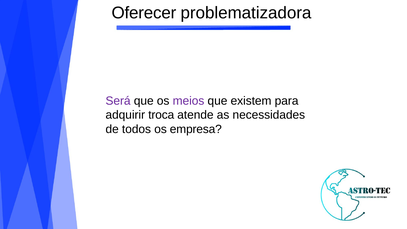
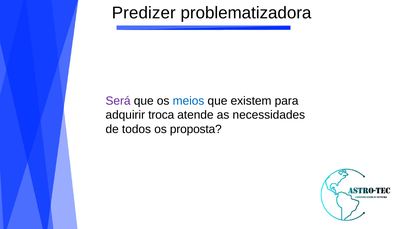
Oferecer: Oferecer -> Predizer (144, 13)
meios colour: purple -> blue (189, 101)
empresa: empresa -> proposta (196, 129)
